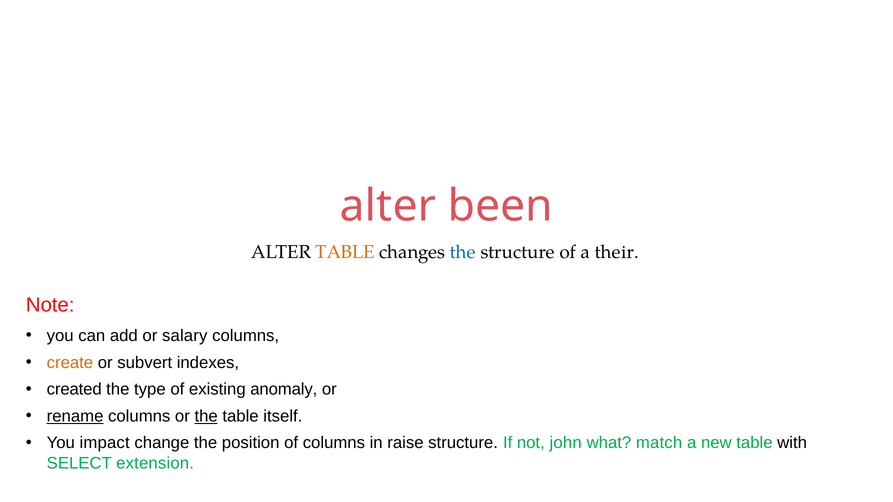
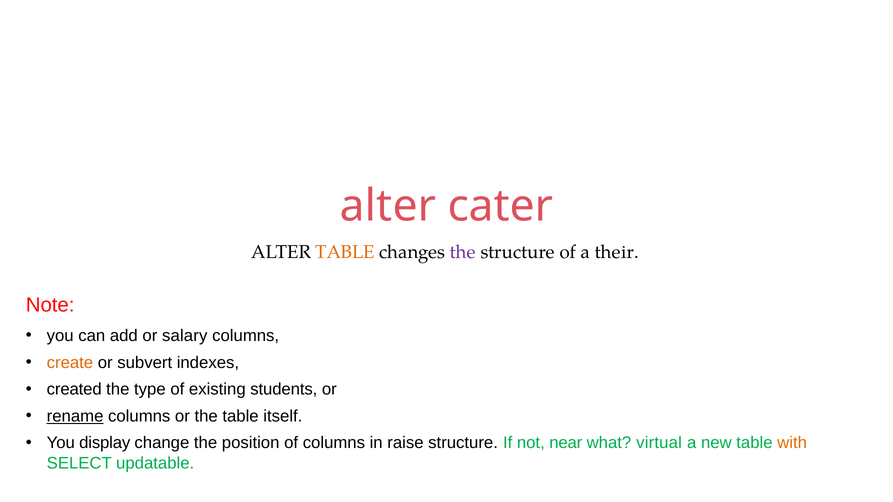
been: been -> cater (500, 206)
the colour: blue -> purple (463, 252)
anomaly: anomaly -> students (284, 390)
the underline: present -> none (206, 416)
impact: impact -> display (105, 443)
john: john -> near (566, 443)
match: match -> virtual (659, 443)
with colour: black -> orange (792, 443)
extension: extension -> updatable (155, 463)
